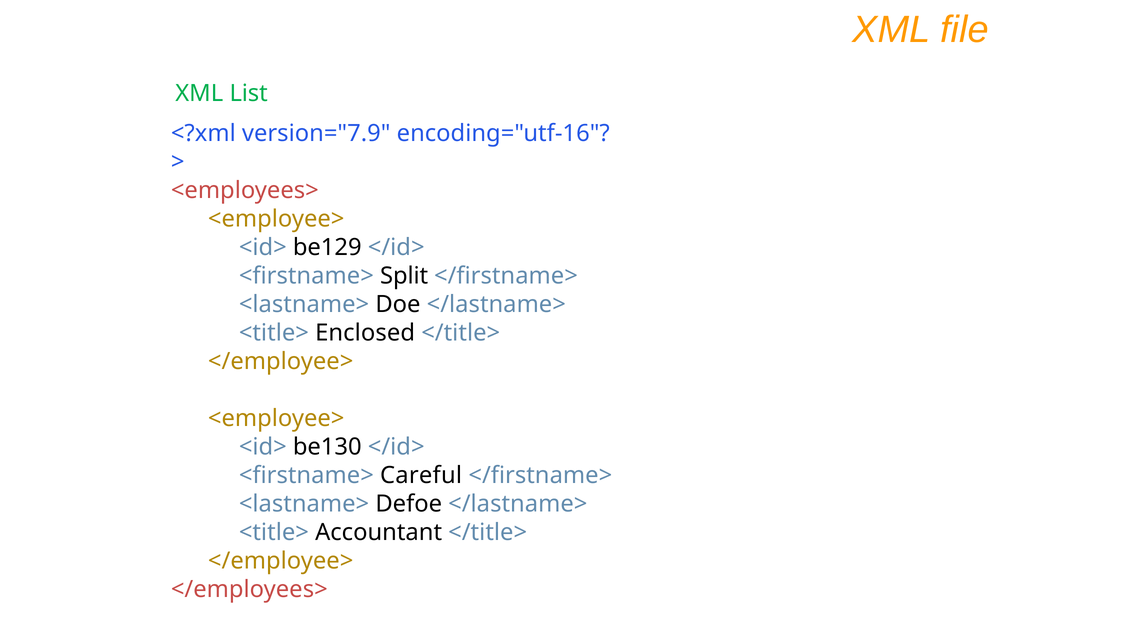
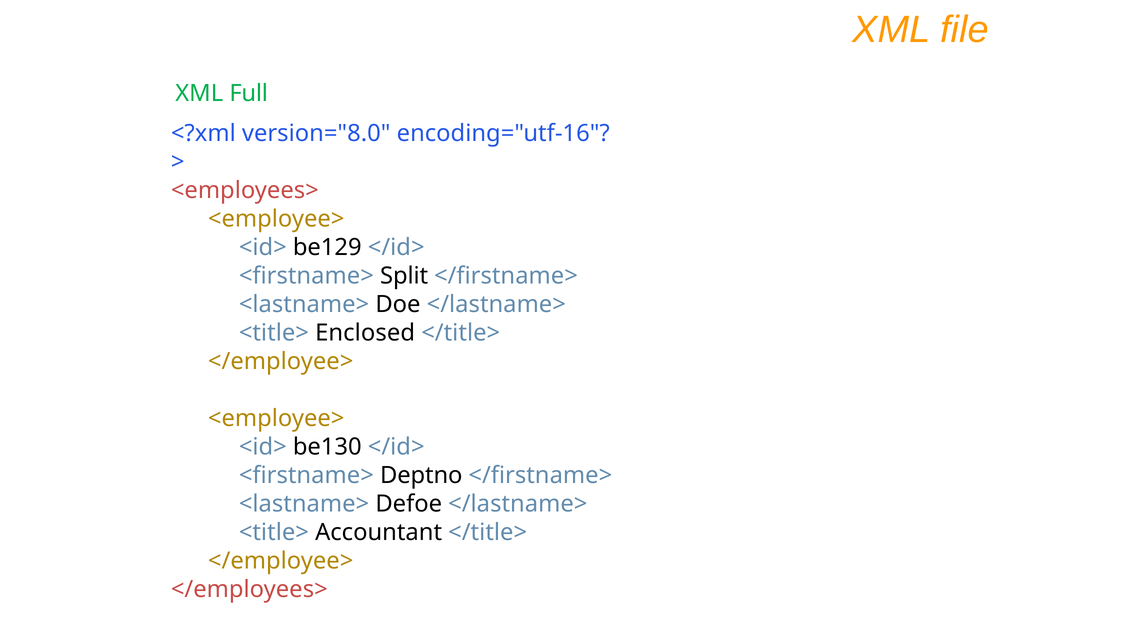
List: List -> Full (249, 94)
version="7.9: version="7.9 -> version="8.0 (316, 134)
Careful: Careful -> Deptno (421, 476)
